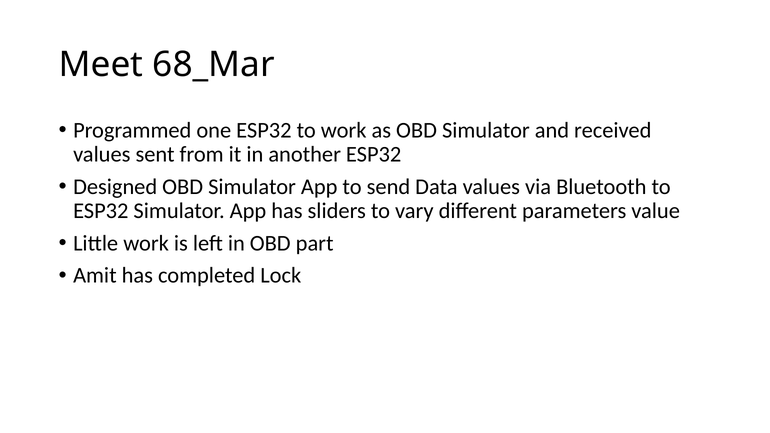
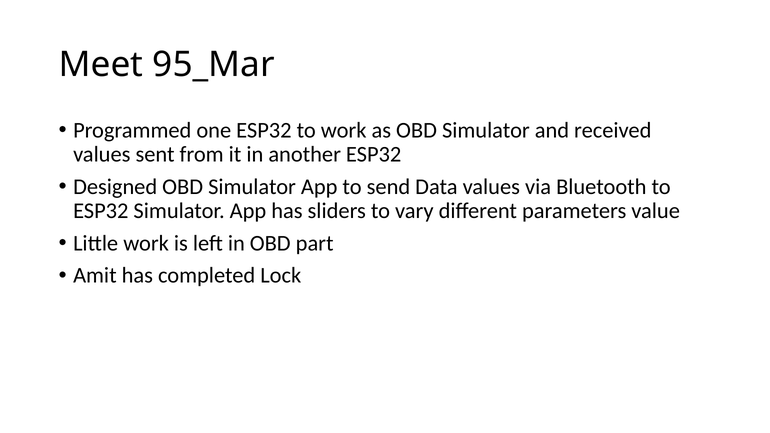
68_Mar: 68_Mar -> 95_Mar (214, 65)
